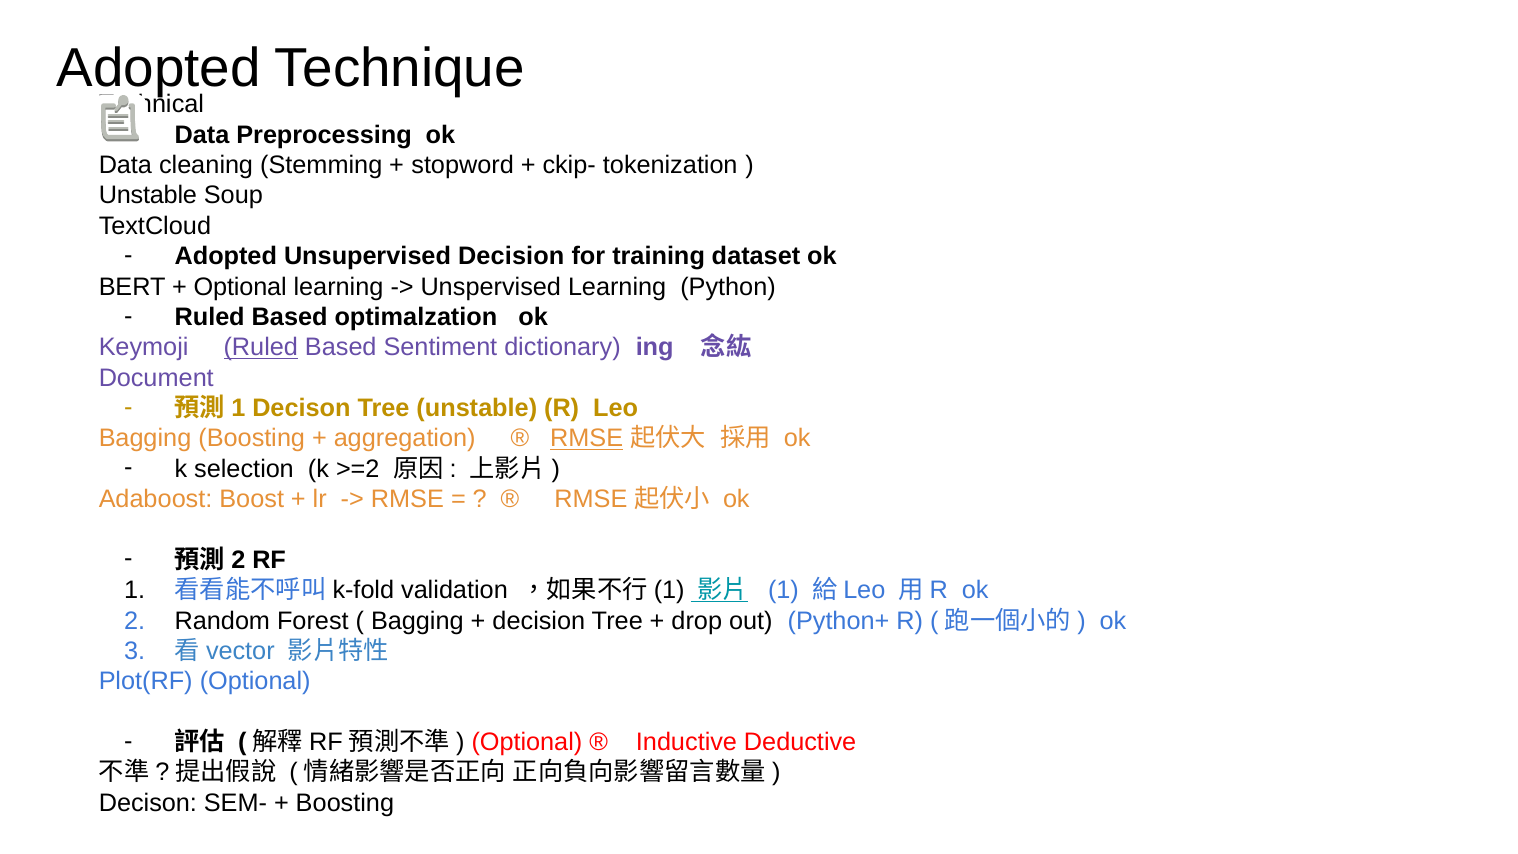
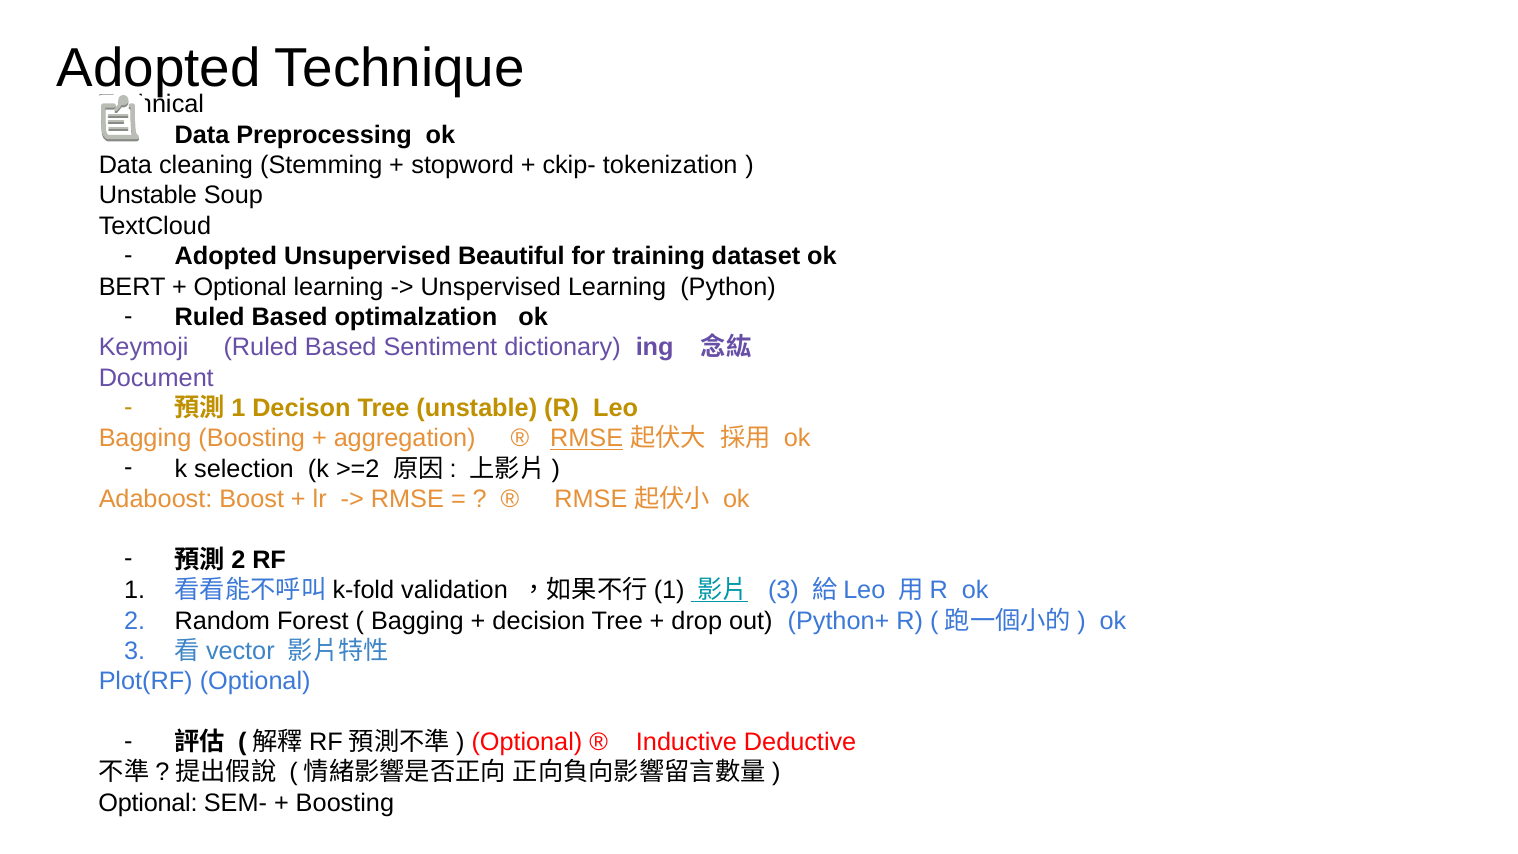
Unsupervised Decision: Decision -> Beautiful (511, 256)
Ruled underline: present -> none (261, 347)
1: 1 -> 3 (783, 590)
Decison: Decison -> Optional (148, 803)
